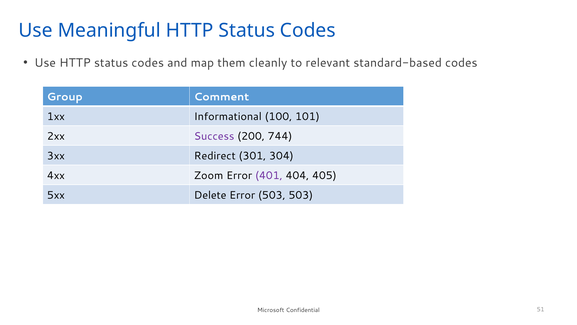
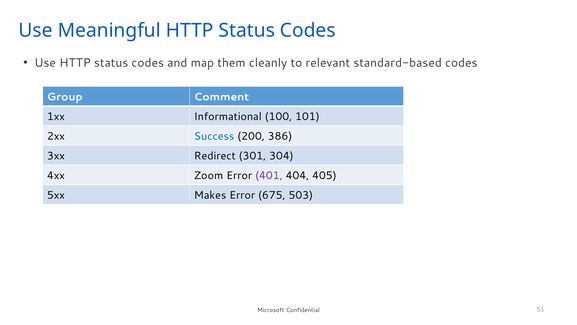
Success colour: purple -> blue (214, 136)
744: 744 -> 386 (280, 136)
Delete: Delete -> Makes (210, 195)
Error 503: 503 -> 675 (272, 195)
